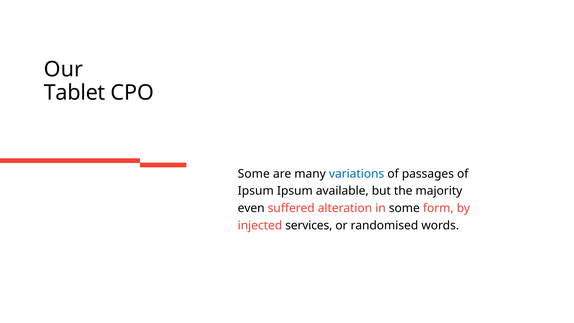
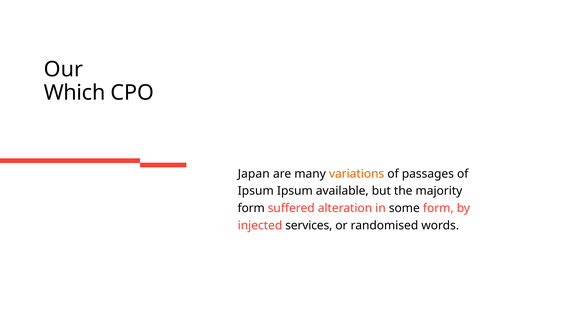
Tablet: Tablet -> Which (75, 93)
Some: Some -> Japan (254, 174)
variations colour: blue -> orange (357, 174)
even: even -> form (251, 208)
